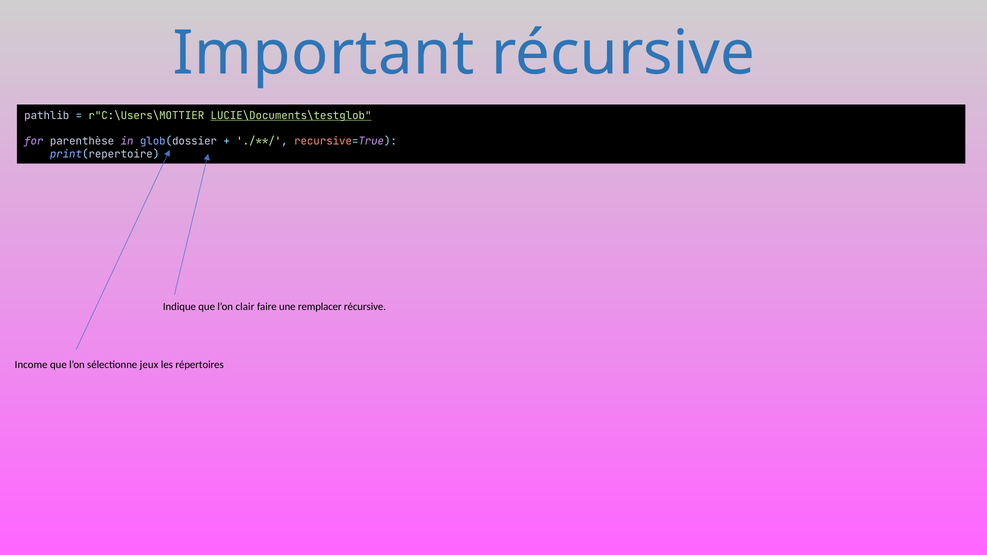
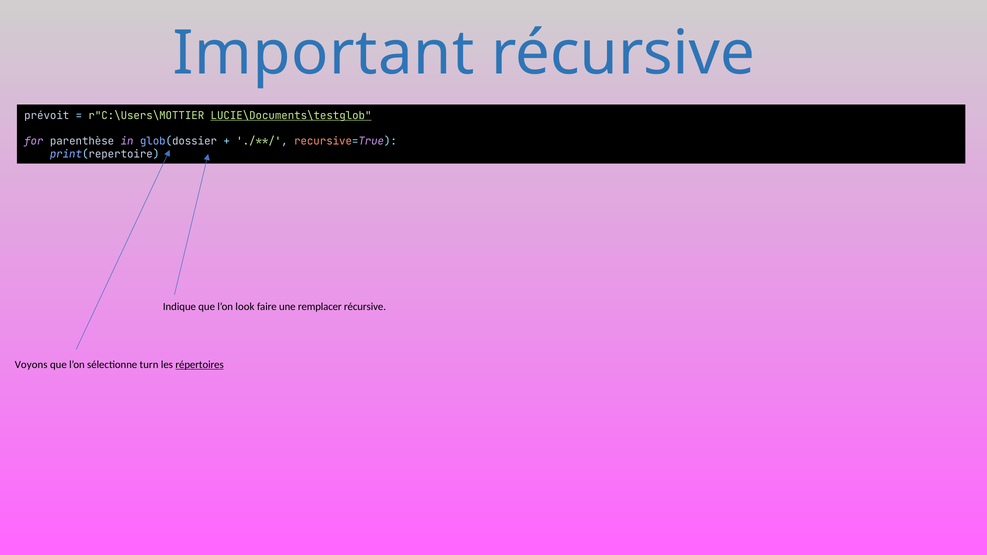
pathlib: pathlib -> prévoit (47, 116)
clair: clair -> look (245, 307)
Income: Income -> Voyons (31, 365)
jeux: jeux -> turn (149, 365)
répertoires underline: none -> present (200, 365)
